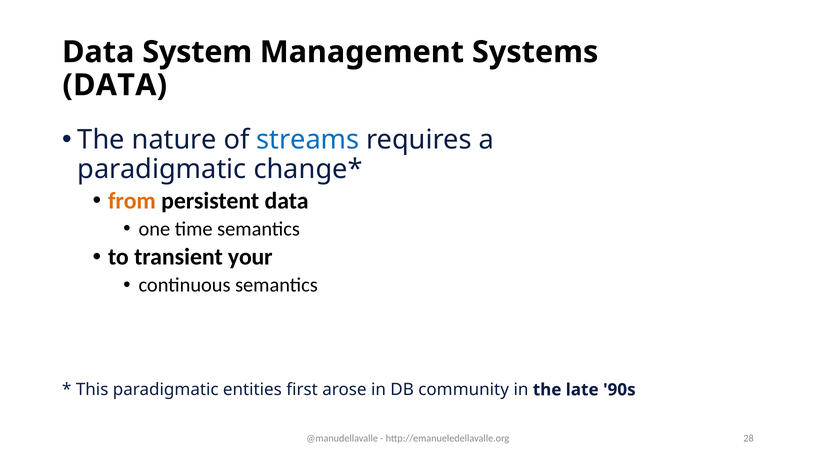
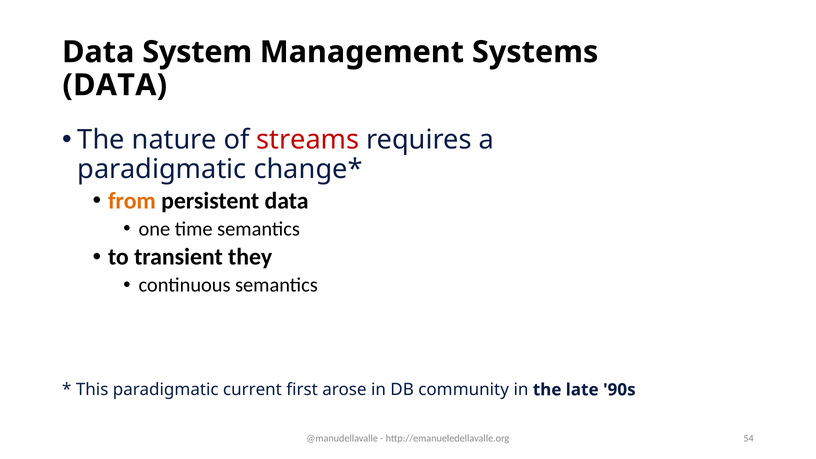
streams colour: blue -> red (308, 140)
your: your -> they (250, 257)
entities: entities -> current (252, 390)
28: 28 -> 54 (749, 438)
